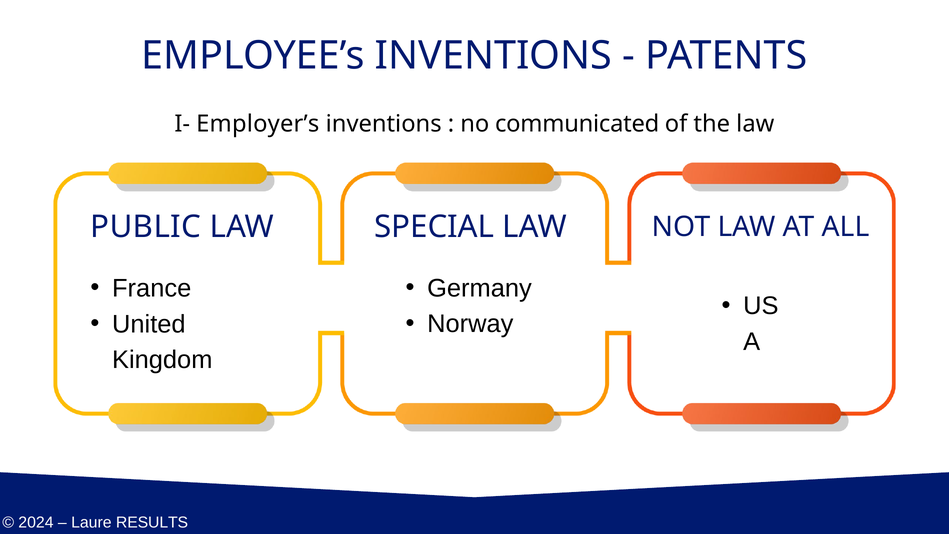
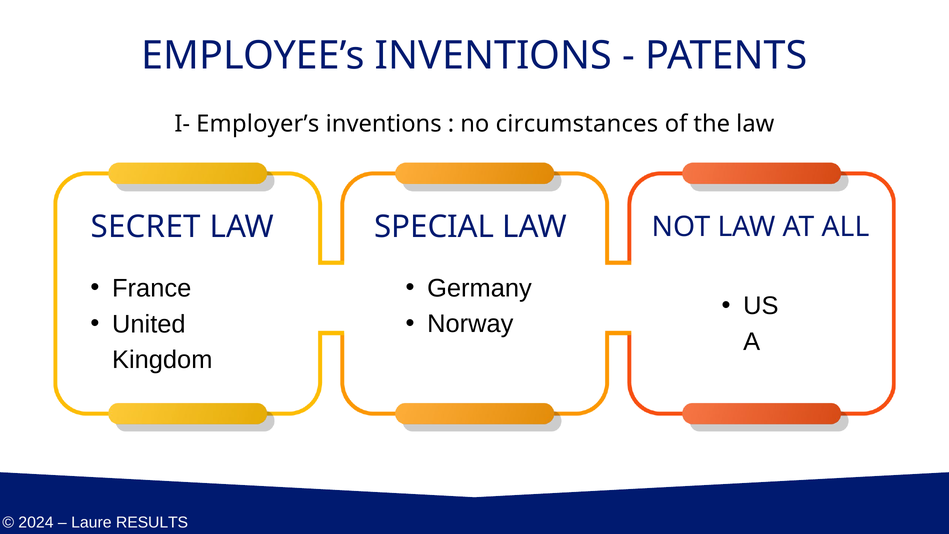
communicated: communicated -> circumstances (577, 124)
PUBLIC: PUBLIC -> SECRET (146, 227)
